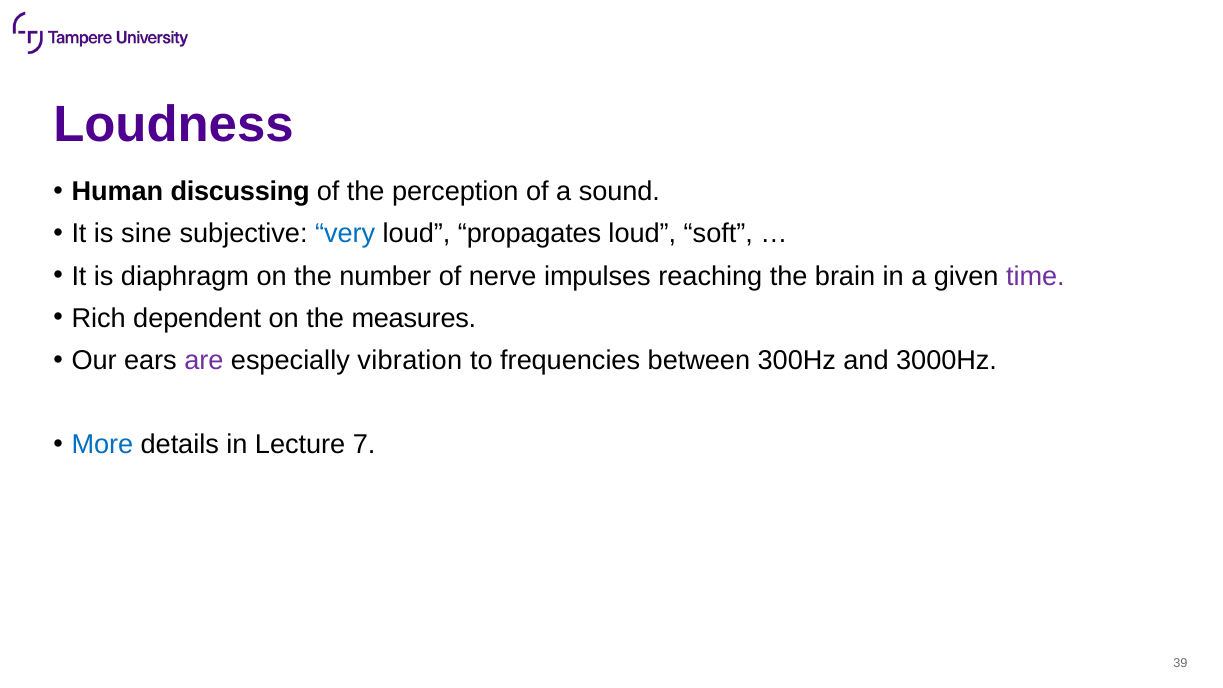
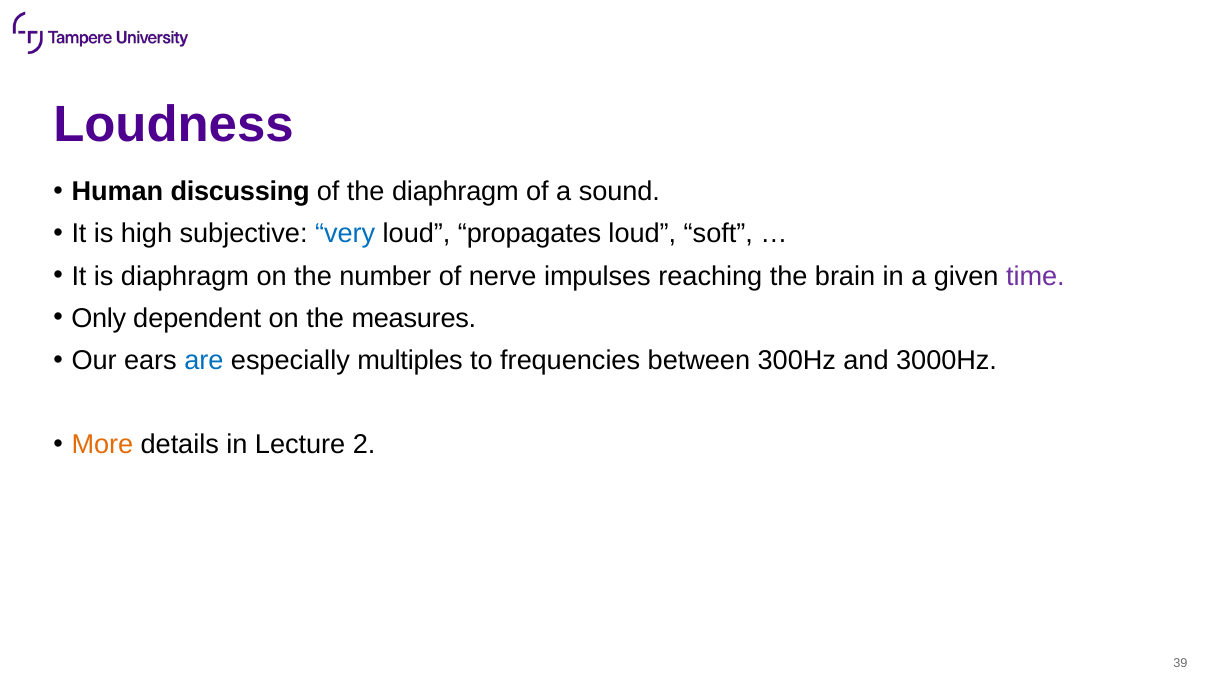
the perception: perception -> diaphragm (455, 192)
sine: sine -> high (147, 234)
Rich: Rich -> Only (99, 318)
are colour: purple -> blue (204, 360)
vibration: vibration -> multiples (410, 360)
More colour: blue -> orange (102, 444)
7: 7 -> 2 (364, 444)
